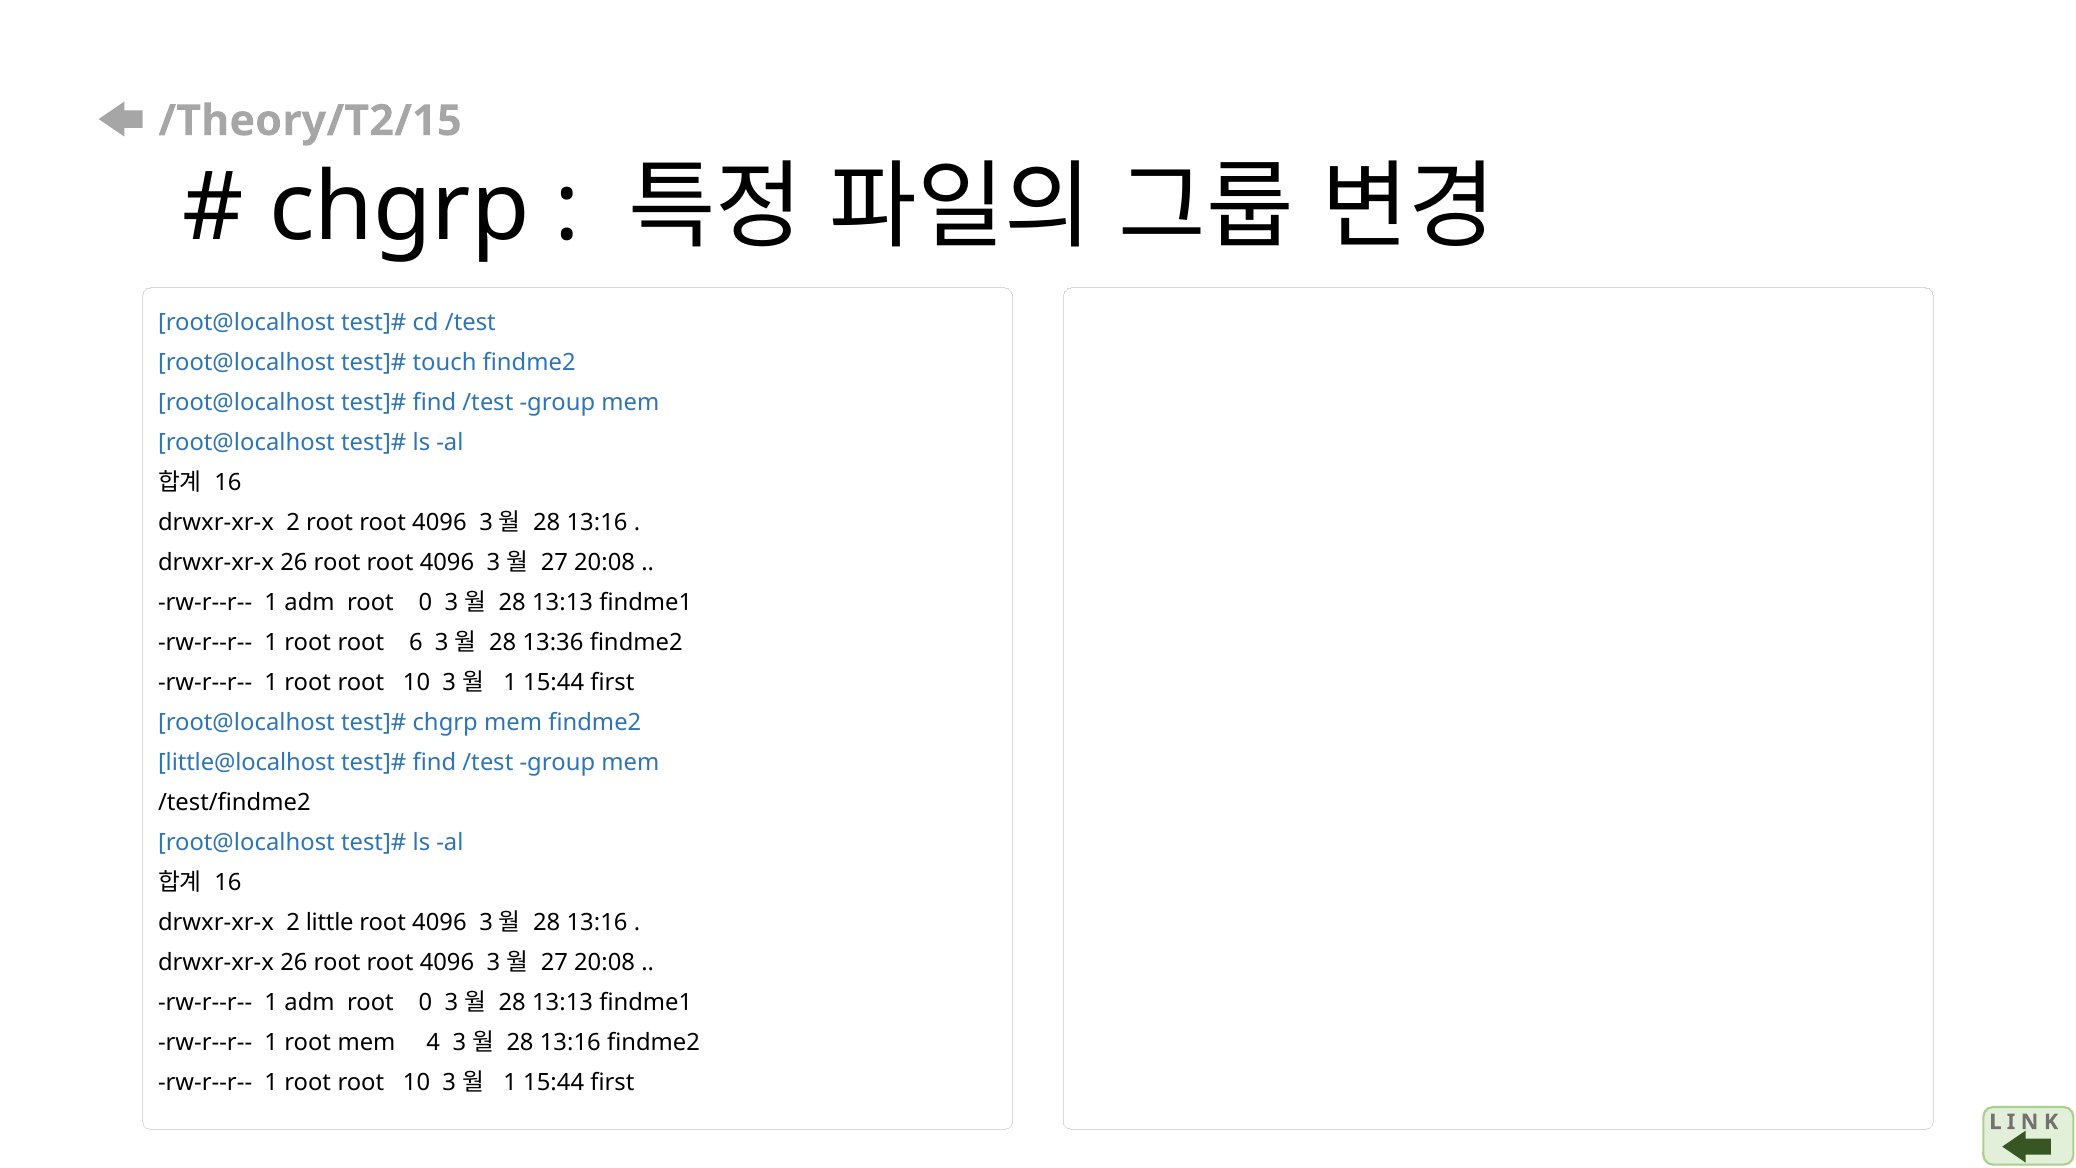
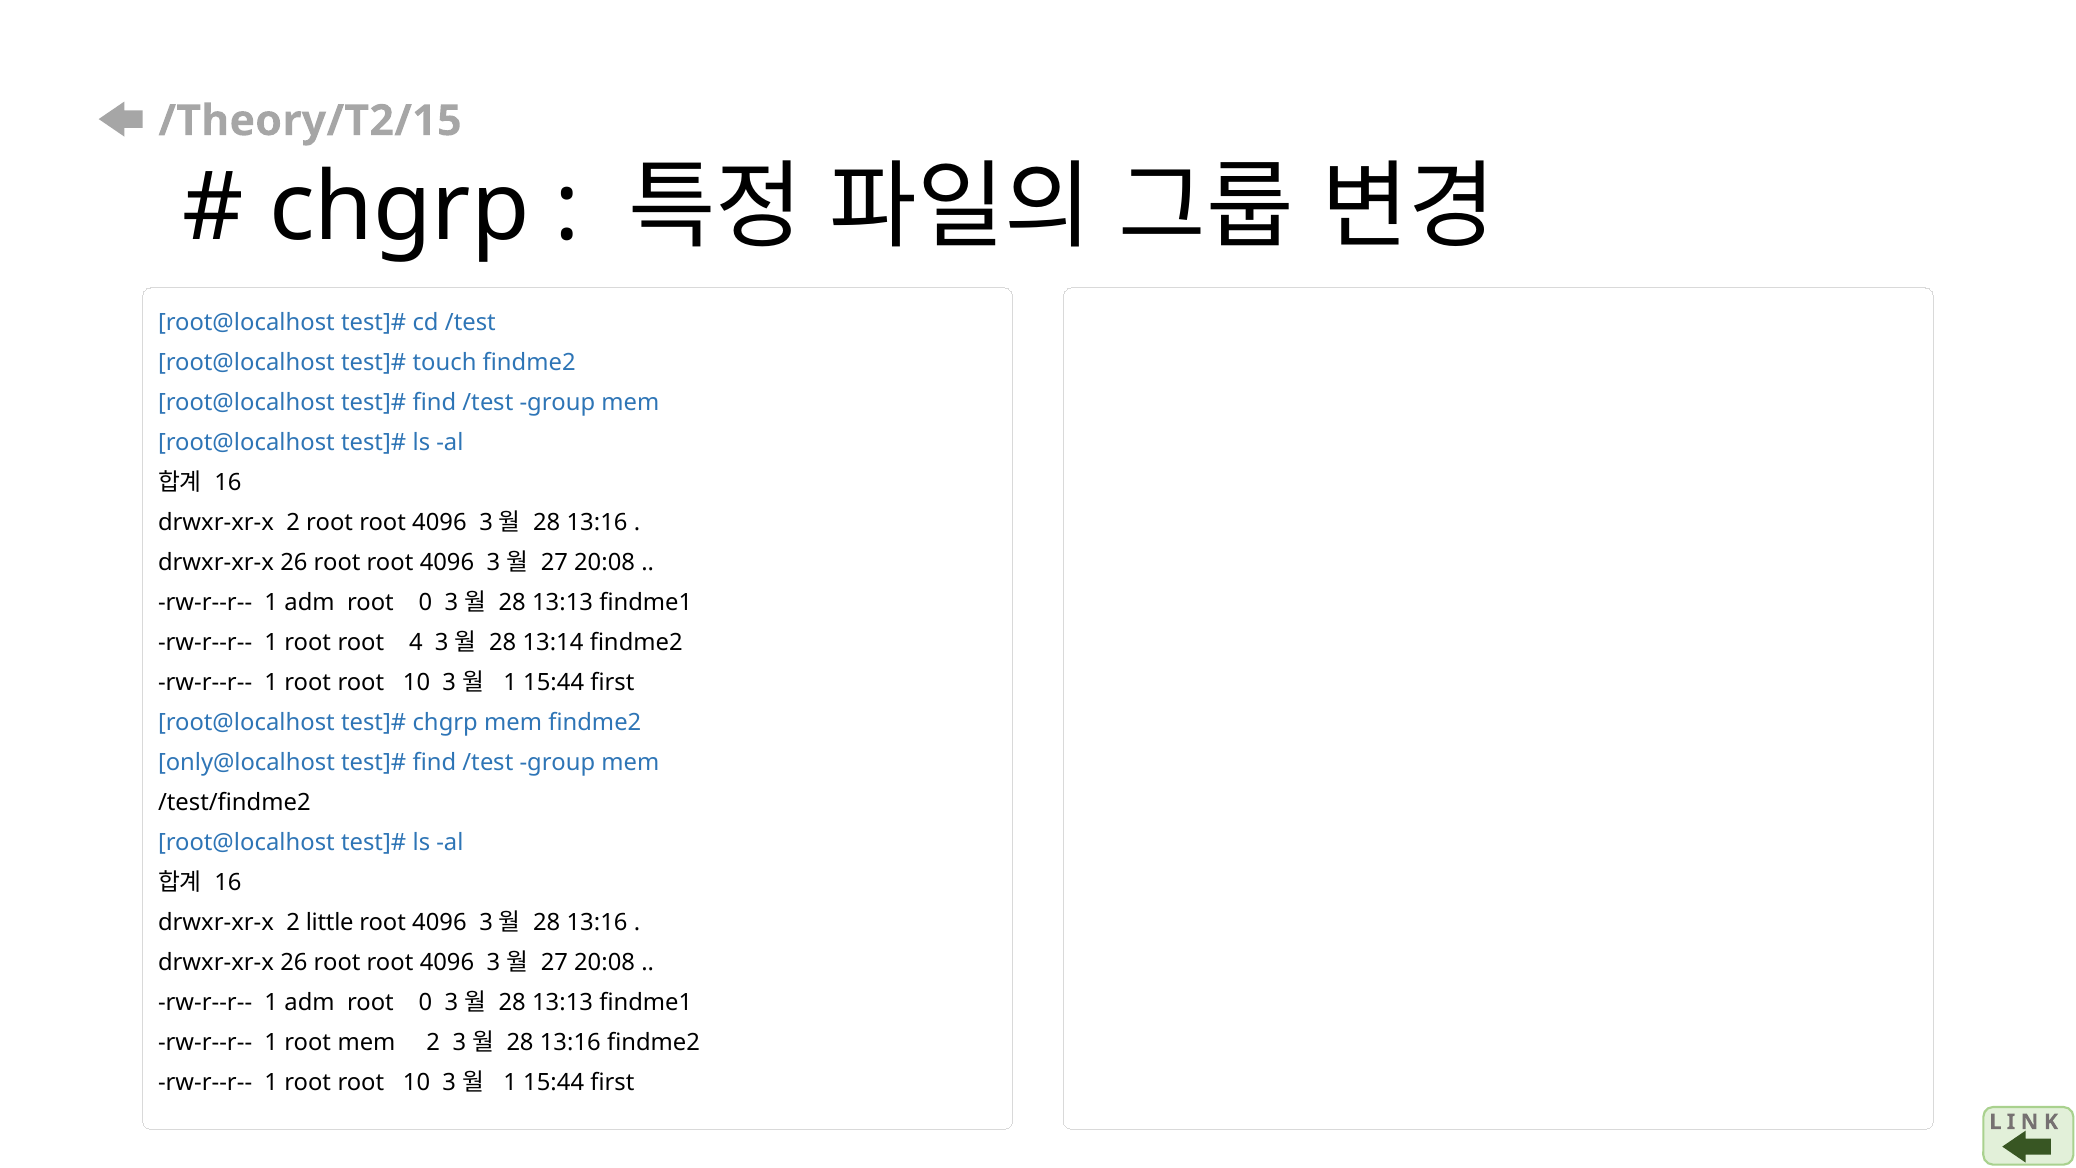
6: 6 -> 4 (416, 643)
13:36: 13:36 -> 13:14 (553, 643)
little@localhost: little@localhost -> only@localhost (246, 762)
mem 4: 4 -> 2 (433, 1042)
